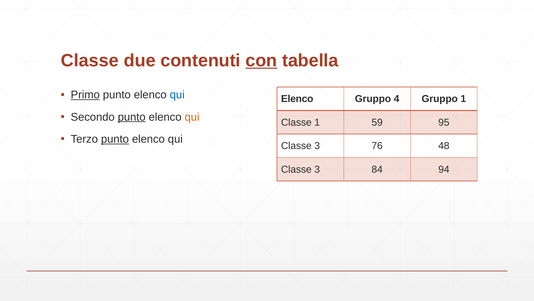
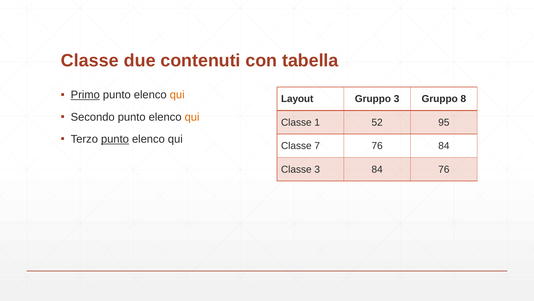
con underline: present -> none (261, 60)
qui colour: blue -> orange (177, 95)
Elenco: Elenco -> Layout (297, 99)
Gruppo 4: 4 -> 3 (397, 99)
Gruppo 1: 1 -> 8 (463, 99)
punto underline: present -> none (132, 117)
59: 59 -> 52 (377, 122)
3: 3 -> 7 (317, 146)
76 48: 48 -> 84 (444, 146)
84 94: 94 -> 76 (444, 169)
